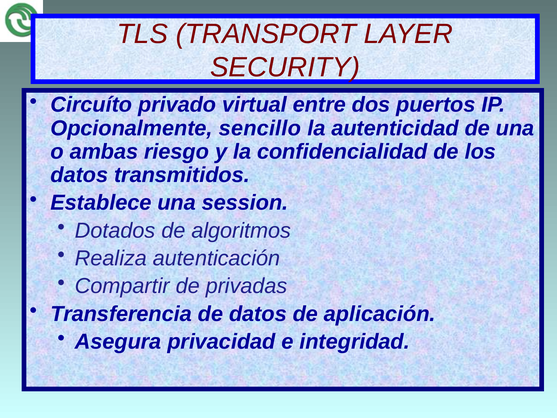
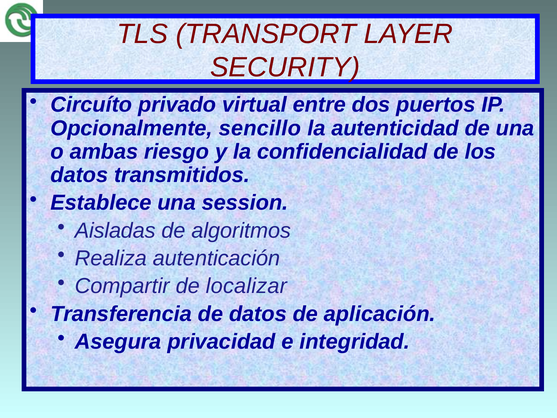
Dotados: Dotados -> Aisladas (115, 230)
privadas: privadas -> localizar (247, 286)
